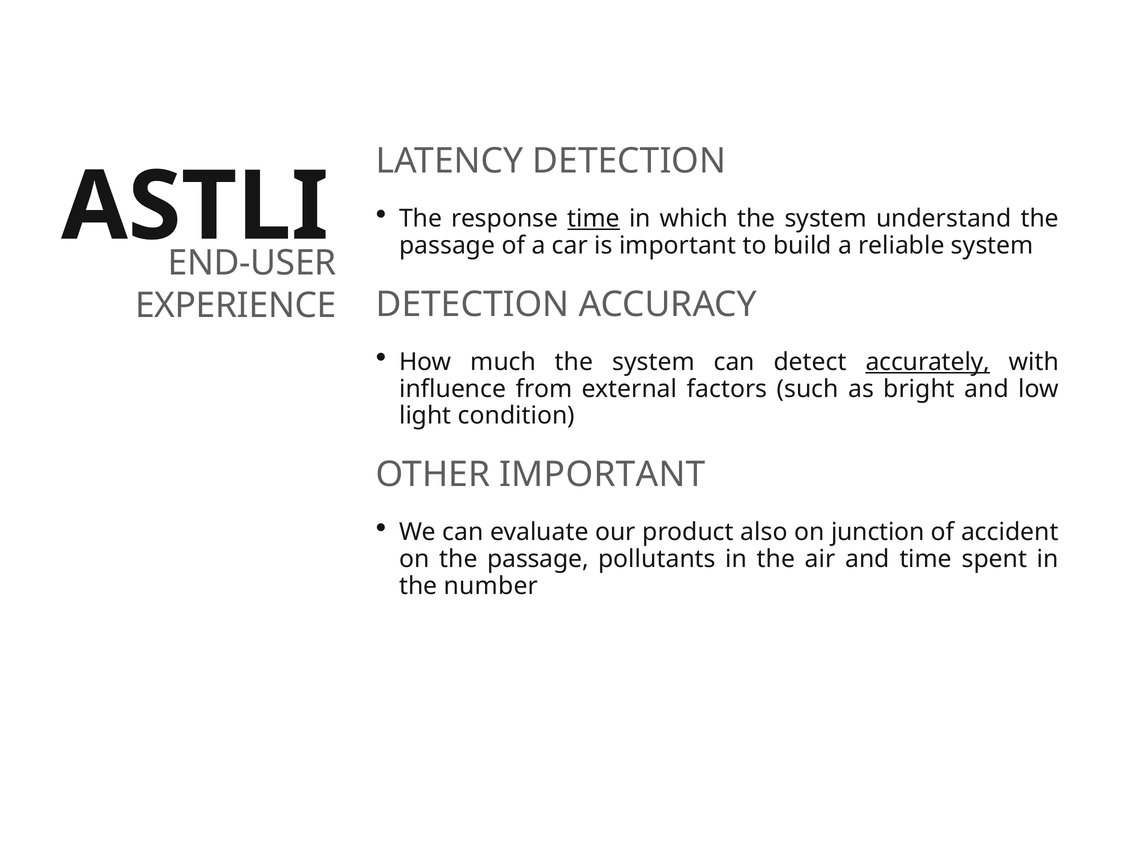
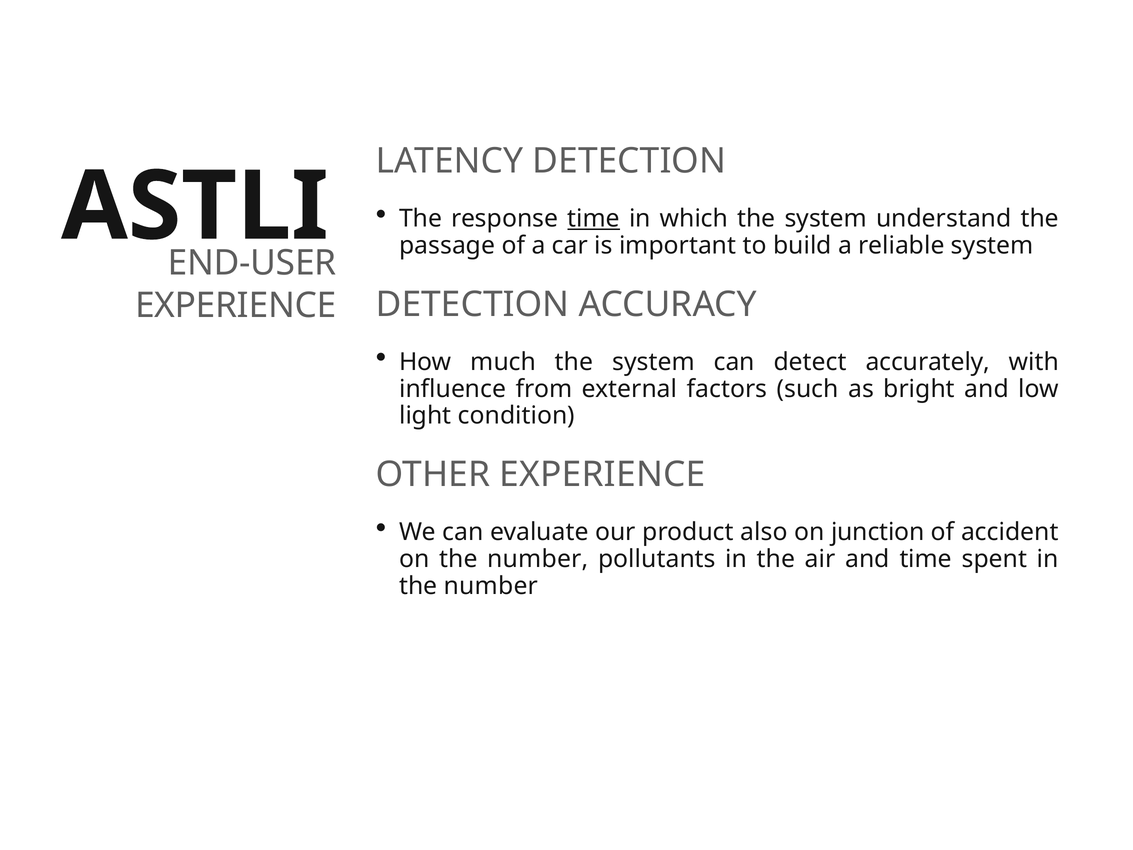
accurately underline: present -> none (928, 362)
OTHER IMPORTANT: IMPORTANT -> EXPERIENCE (602, 475)
on the passage: passage -> number (538, 559)
